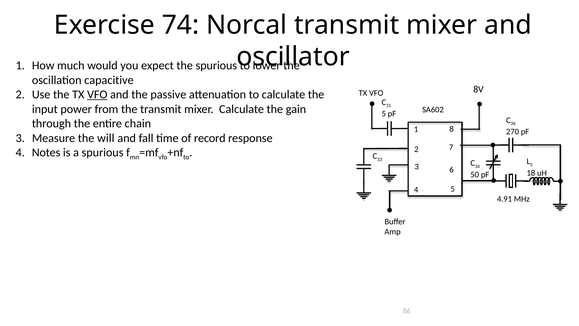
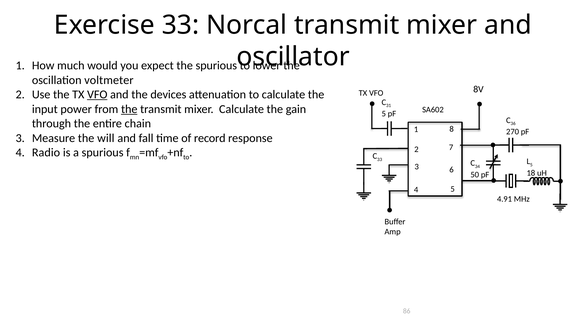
Exercise 74: 74 -> 33 (180, 25)
capacitive: capacitive -> voltmeter (109, 80)
passive: passive -> devices (168, 94)
the underline: none -> present (129, 109)
Notes: Notes -> Radio (46, 152)
